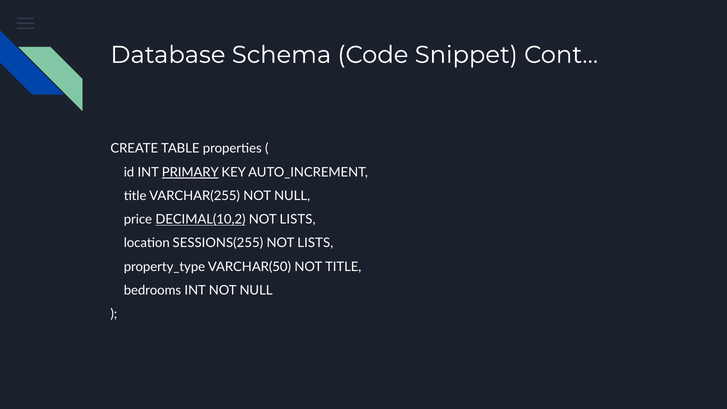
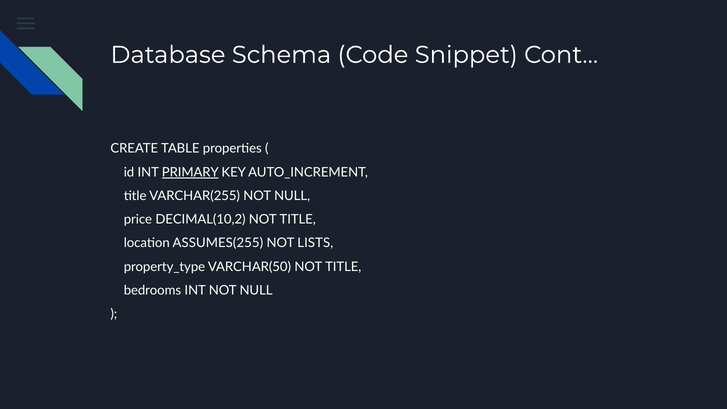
DECIMAL(10,2 underline: present -> none (200, 219)
LISTS: LISTS -> TITLE (298, 219)
SESSIONS(255: SESSIONS(255 -> ASSUMES(255 (218, 243)
